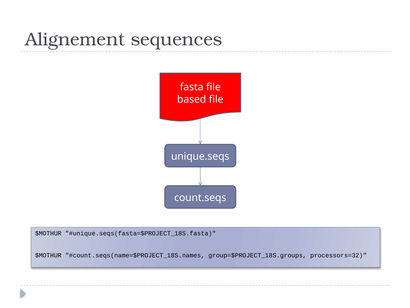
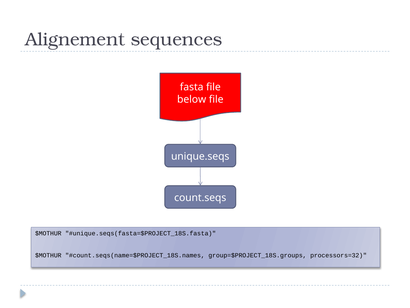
based: based -> below (192, 99)
